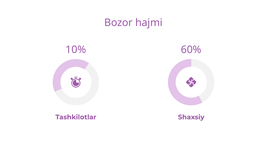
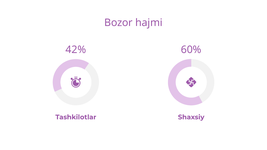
10%: 10% -> 42% (76, 50)
